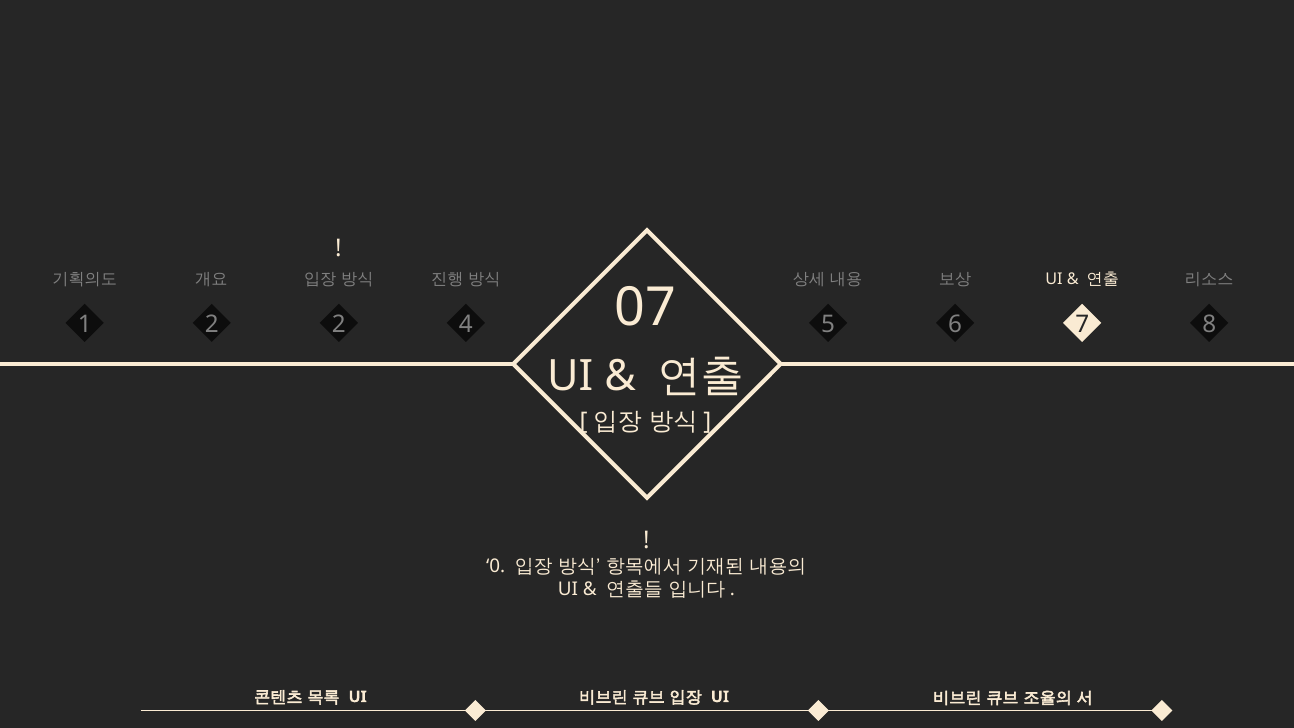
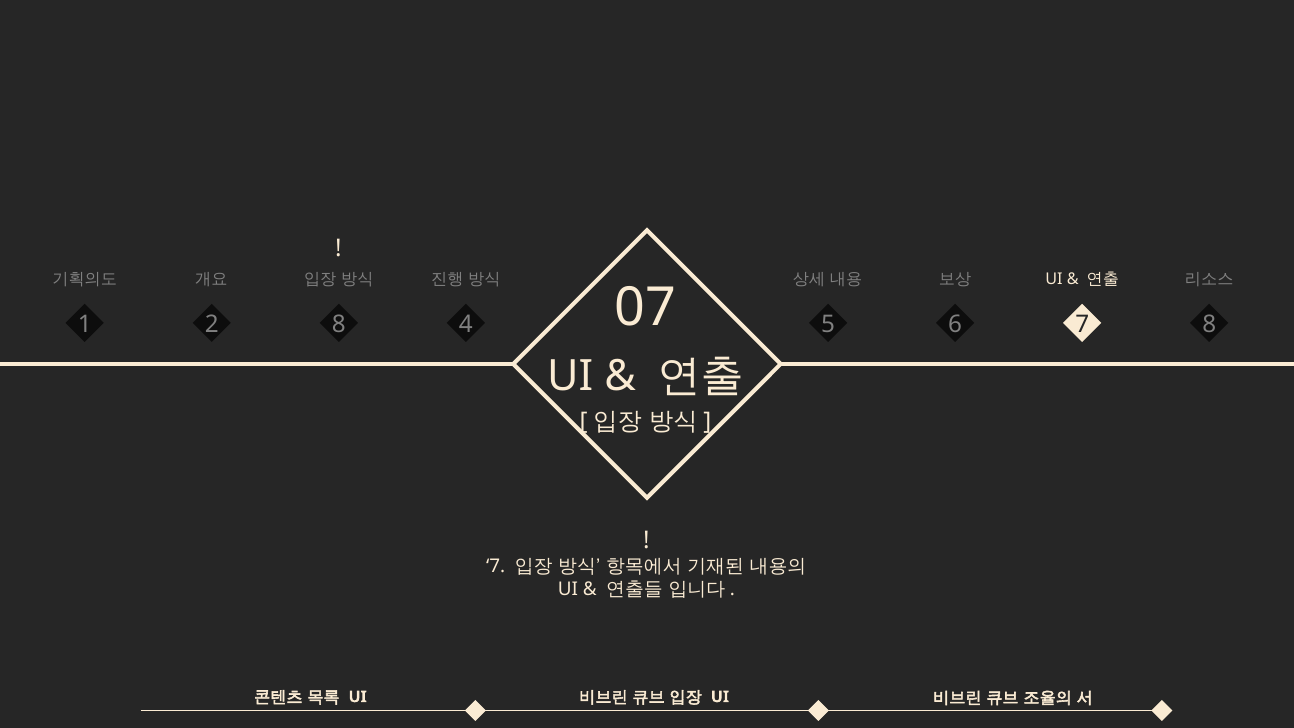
2 2: 2 -> 8 (339, 325)
0: 0 -> 7 (496, 566)
